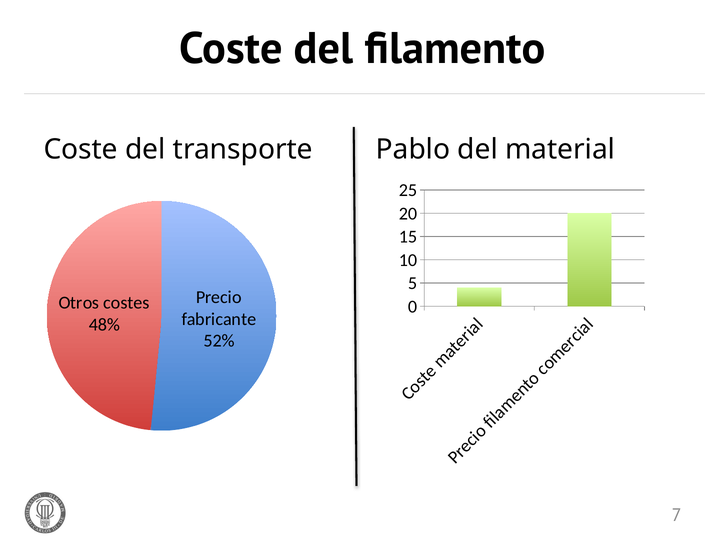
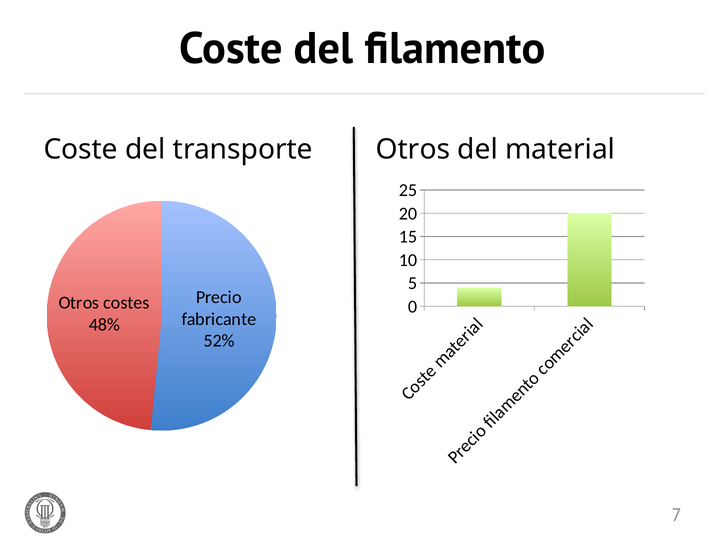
transporte Pablo: Pablo -> Otros (413, 149)
